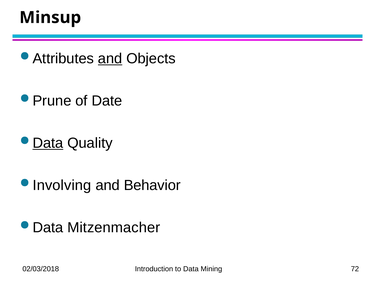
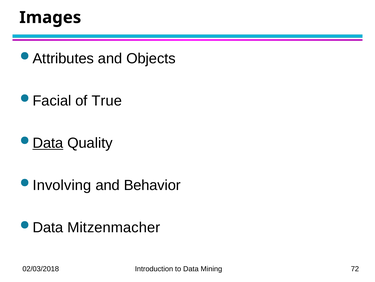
Minsup: Minsup -> Images (50, 17)
and underline: present -> none (110, 58)
Prune: Prune -> Facial (52, 101)
Date: Date -> True (107, 101)
